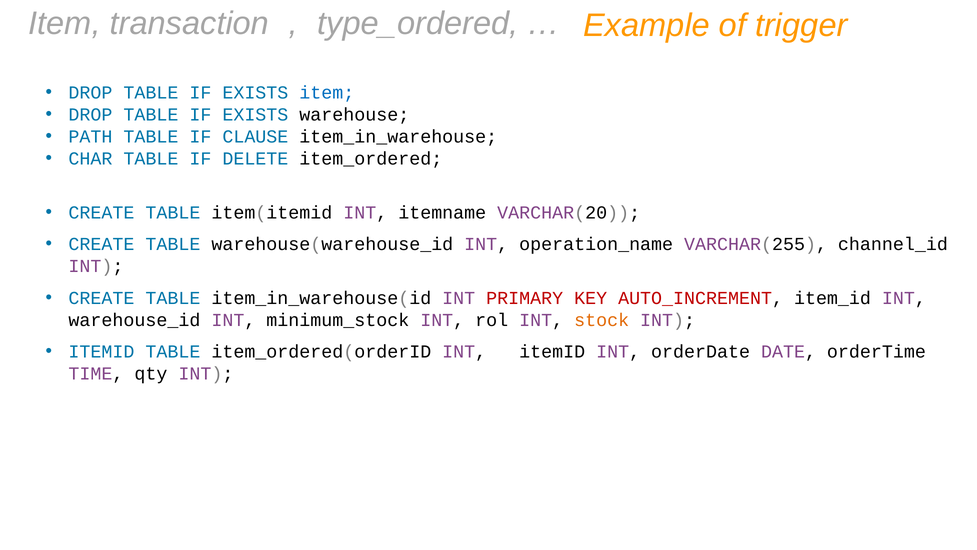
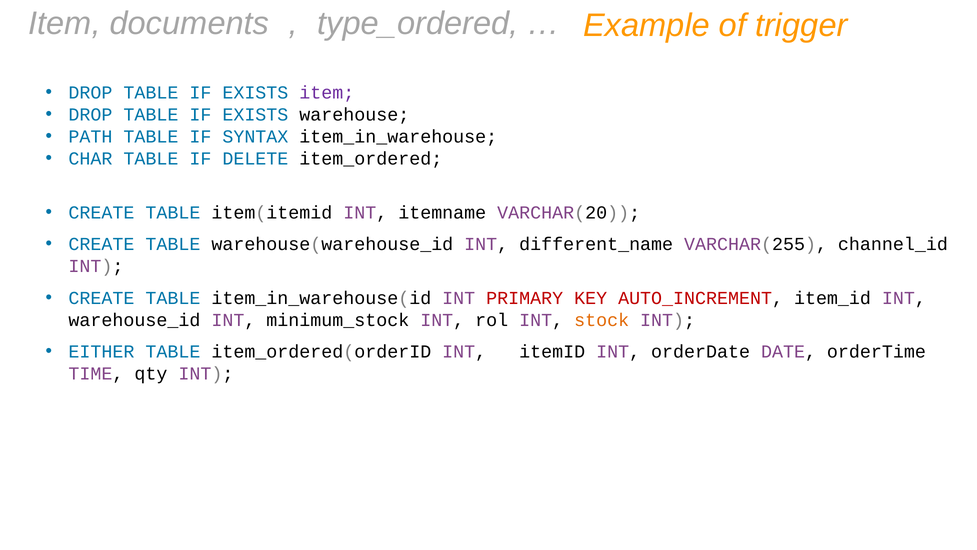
transaction: transaction -> documents (189, 23)
item colour: blue -> purple (327, 93)
CLAUSE: CLAUSE -> SYNTAX (255, 137)
operation_name: operation_name -> different_name (596, 244)
ITEMID: ITEMID -> EITHER (101, 352)
